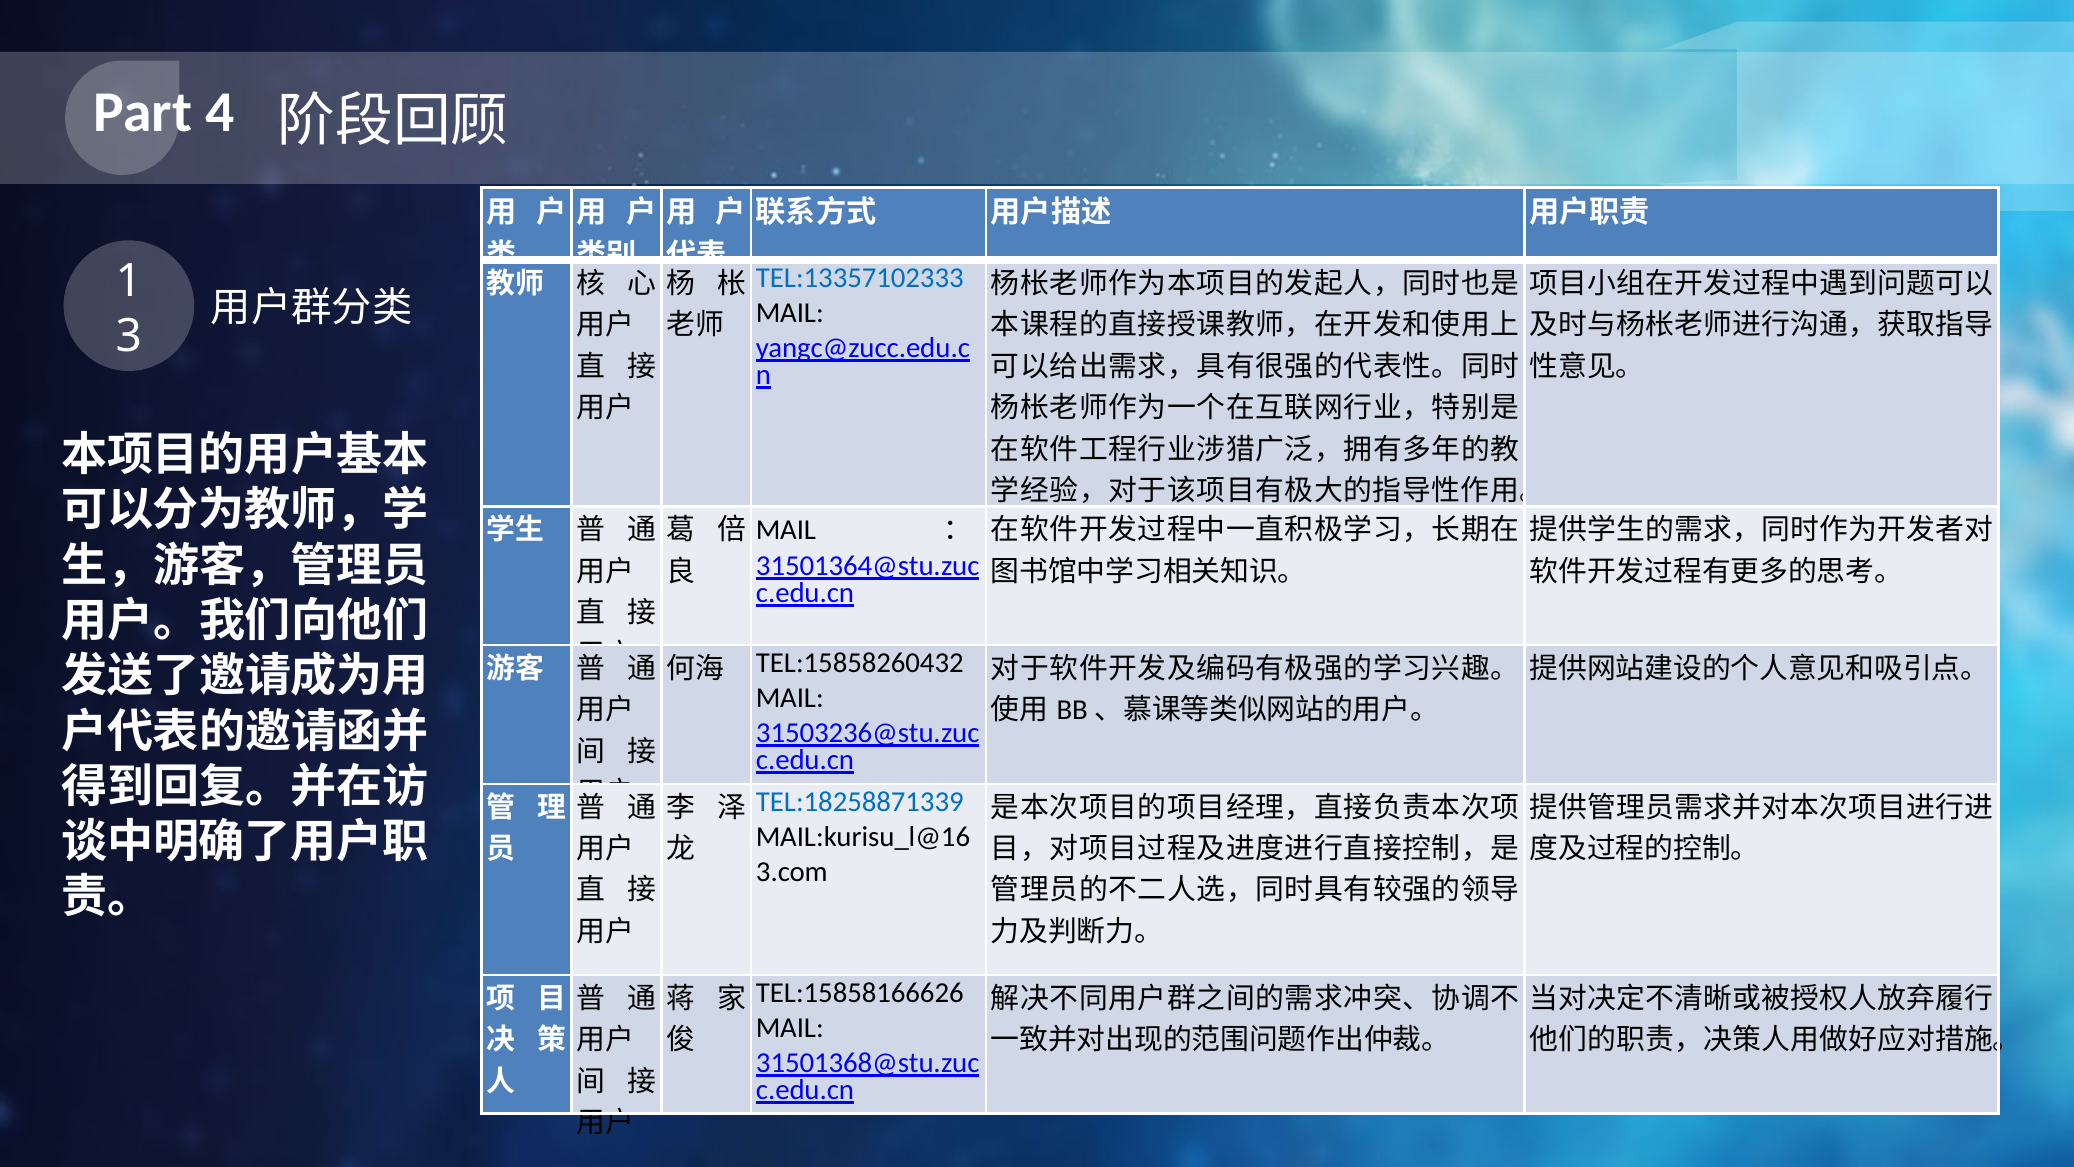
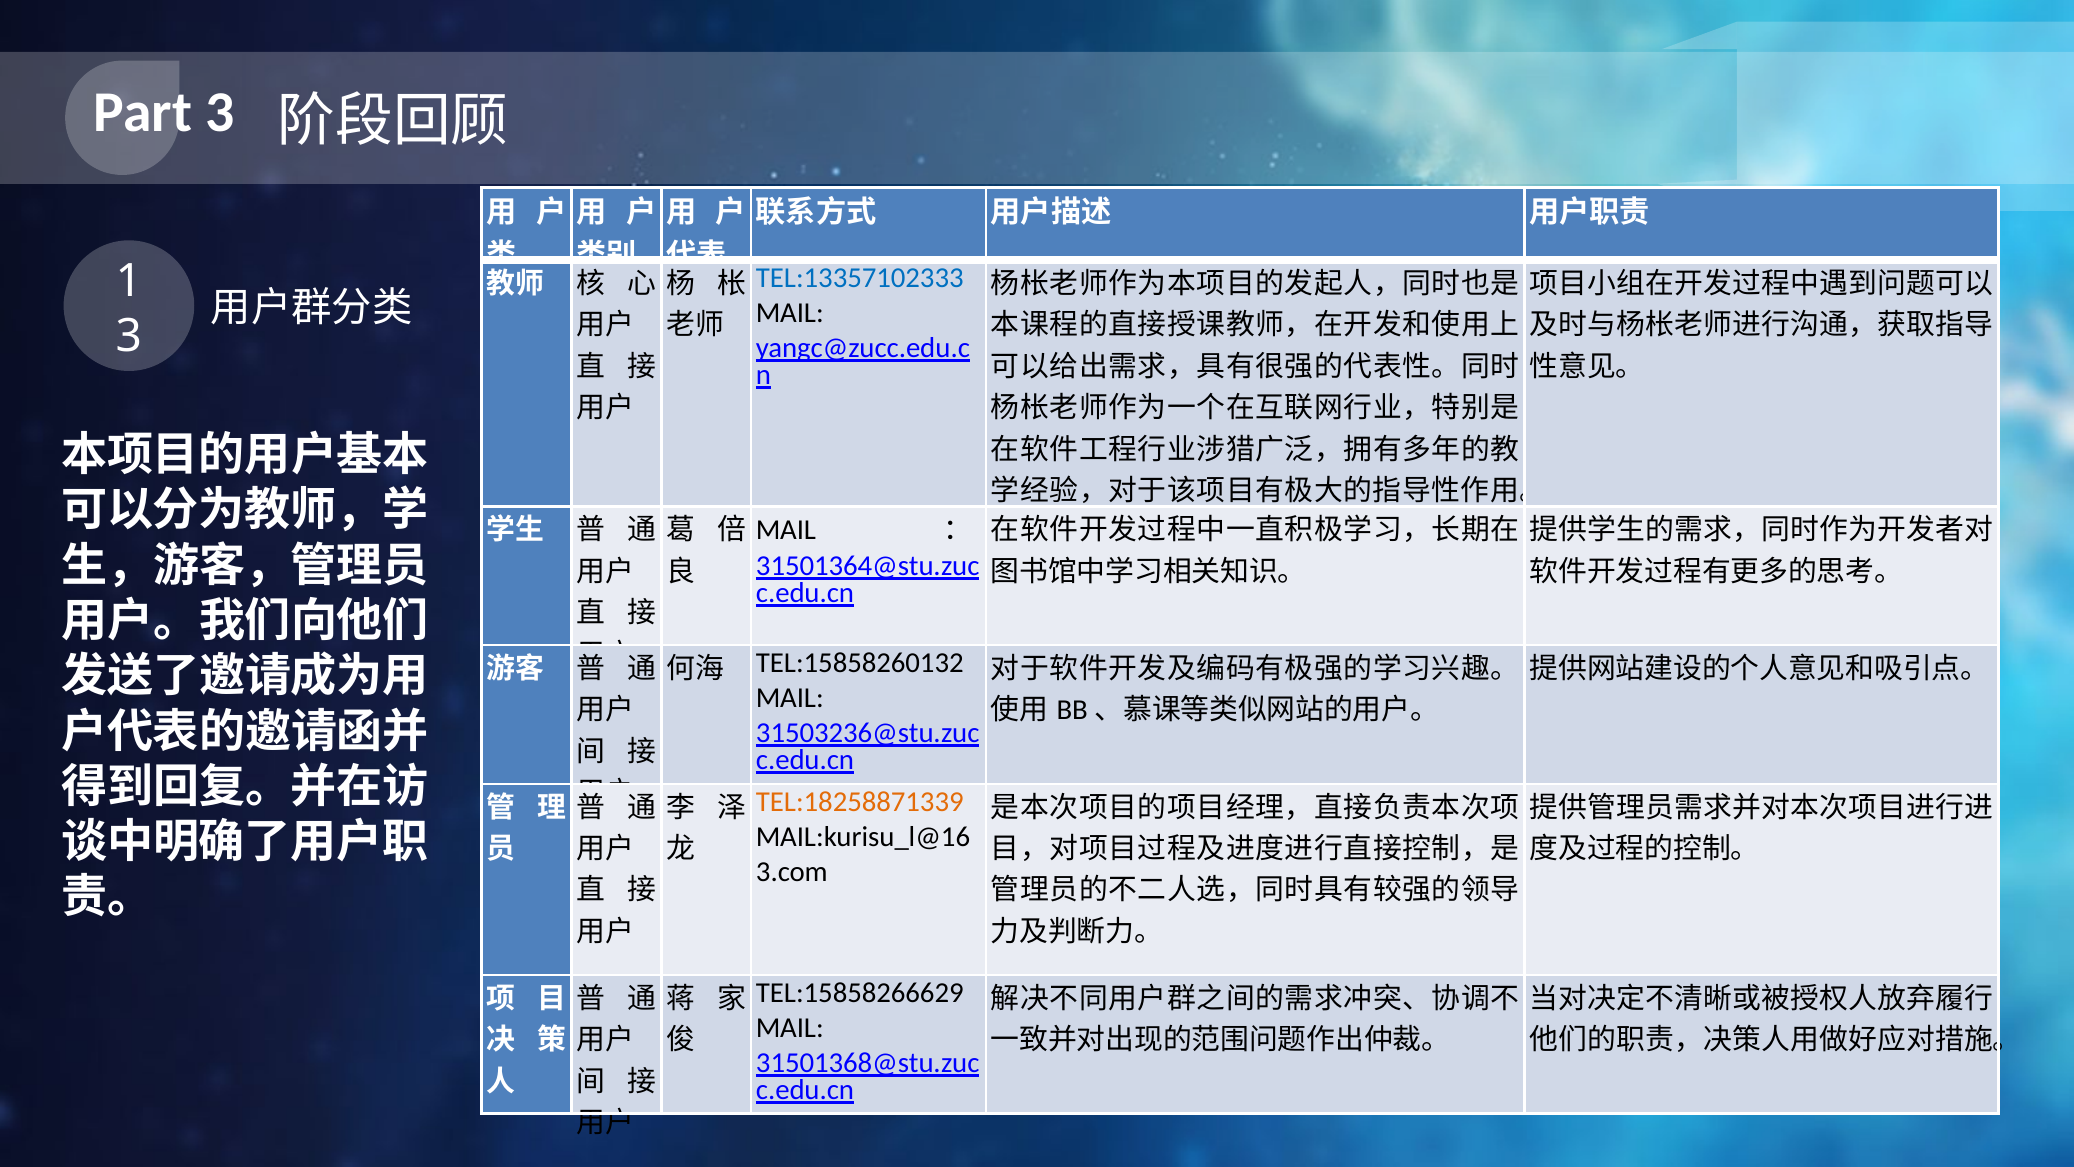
Part 4: 4 -> 3 (220, 112)
TEL:15858260432: TEL:15858260432 -> TEL:15858260132 (860, 663)
TEL:18258871339 colour: blue -> orange (860, 801)
TEL:15858166626: TEL:15858166626 -> TEL:15858266629 (860, 993)
